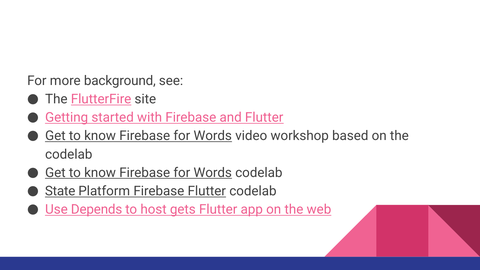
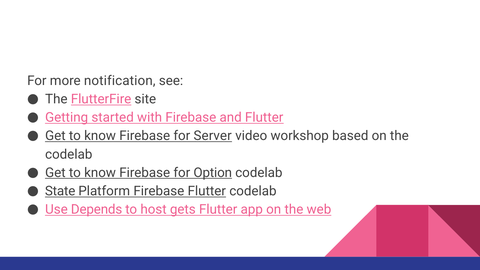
background: background -> notification (120, 81)
Words: Words -> Server (213, 136)
Words: Words -> Option (213, 173)
